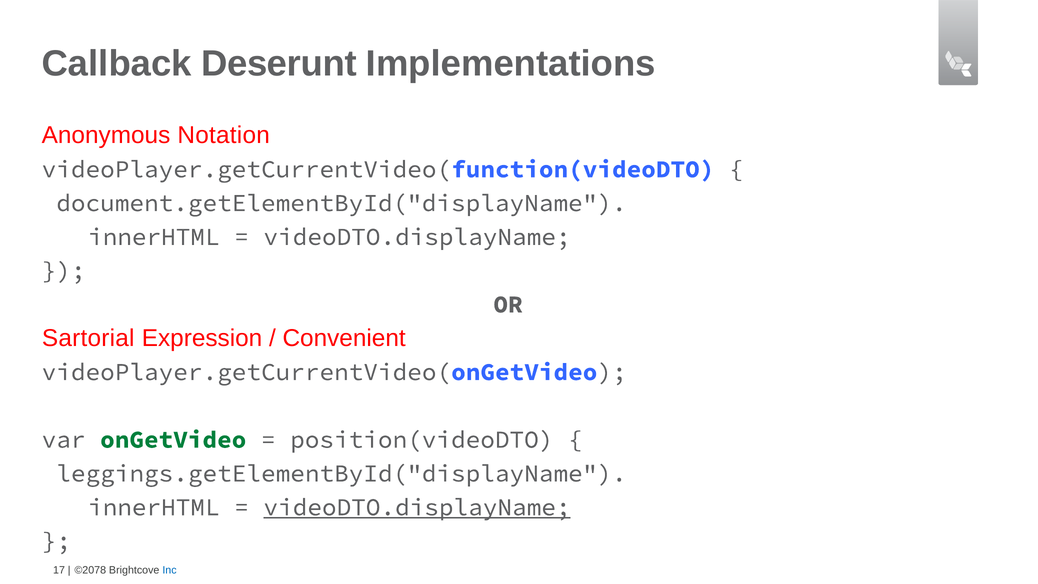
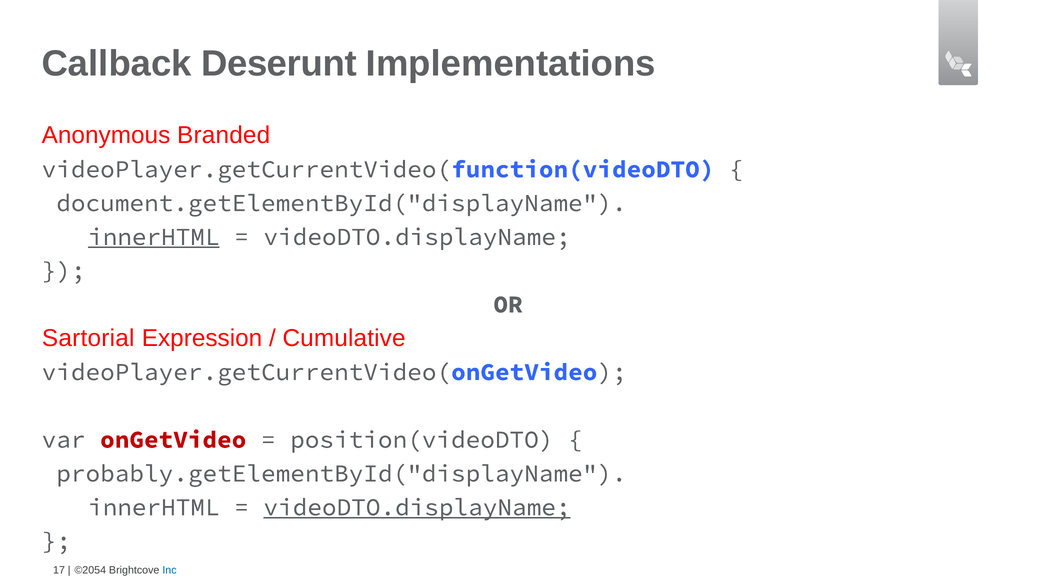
Notation: Notation -> Branded (224, 135)
innerHTML underline: none -> present (154, 237)
Convenient: Convenient -> Cumulative (344, 338)
onGetVideo colour: green -> red (173, 440)
leggings.getElementById("displayName: leggings.getElementById("displayName -> probably.getElementById("displayName (341, 473)
©2078: ©2078 -> ©2054 (90, 570)
